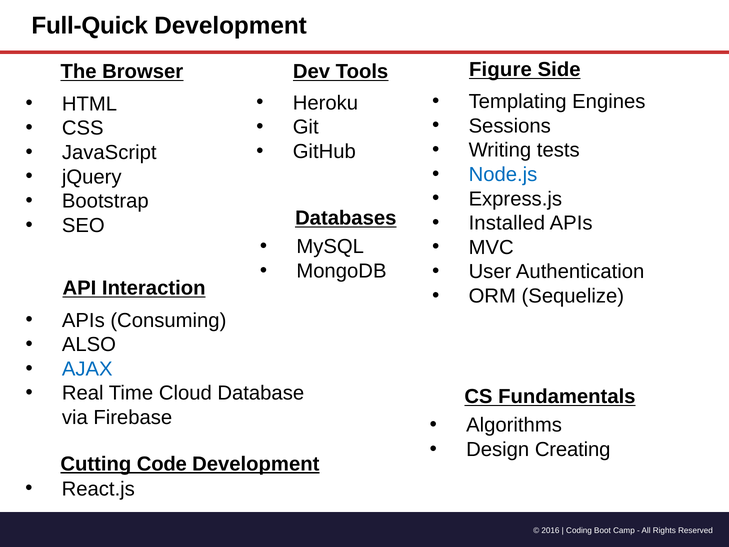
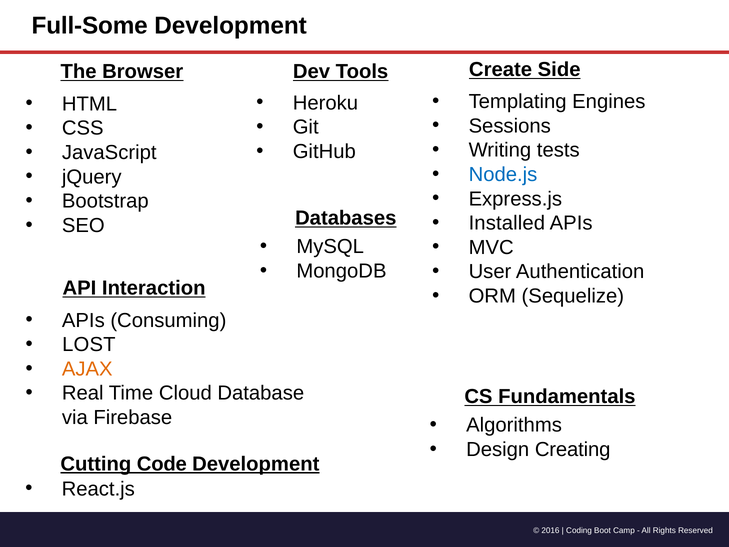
Full-Quick: Full-Quick -> Full-Some (90, 26)
Figure: Figure -> Create (501, 69)
ALSO: ALSO -> LOST (89, 344)
AJAX colour: blue -> orange (87, 369)
